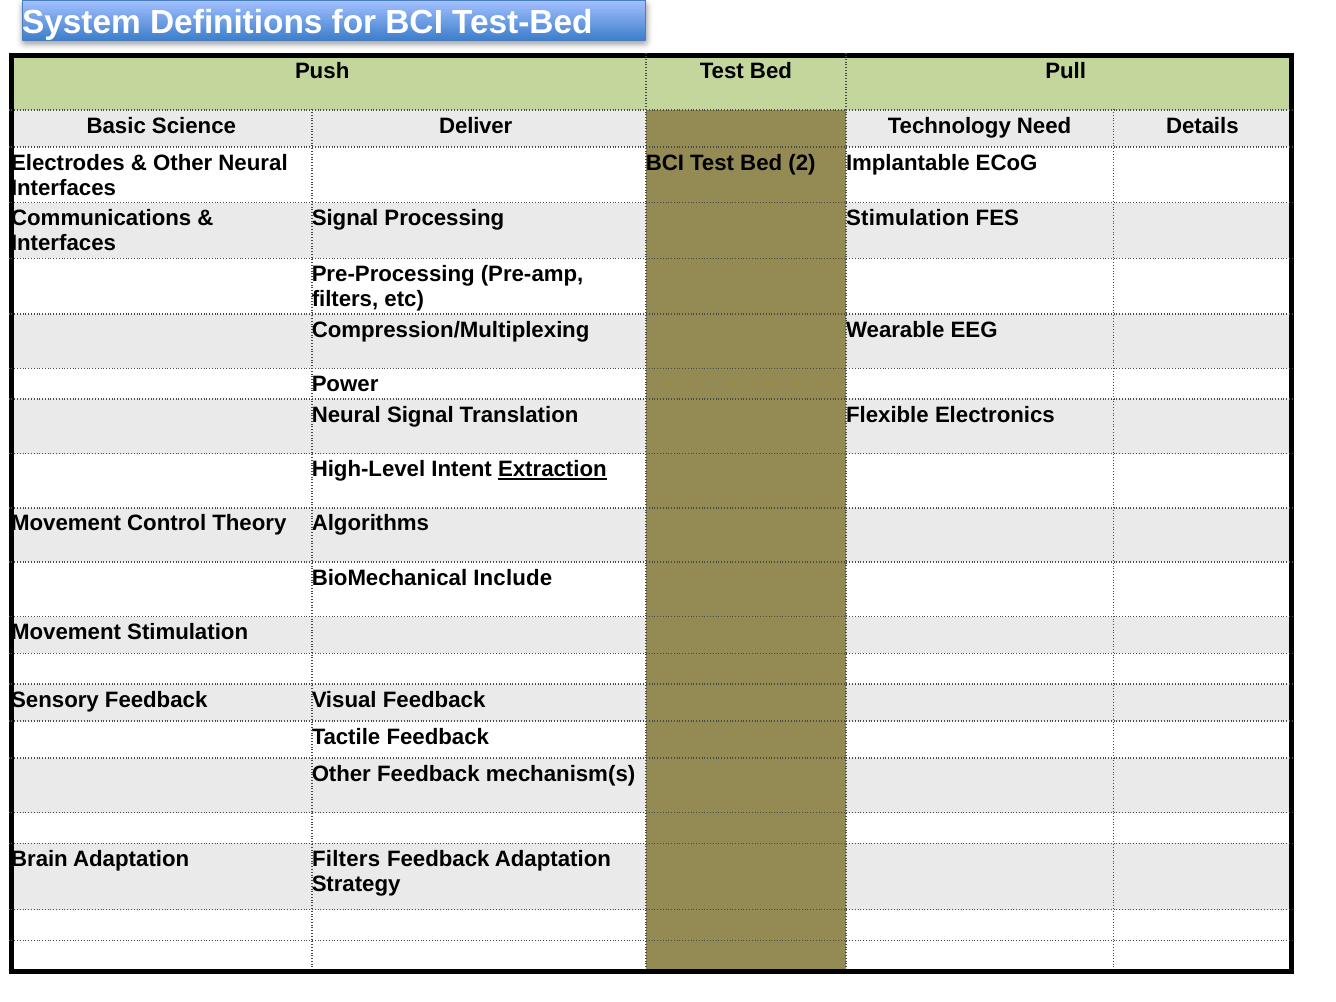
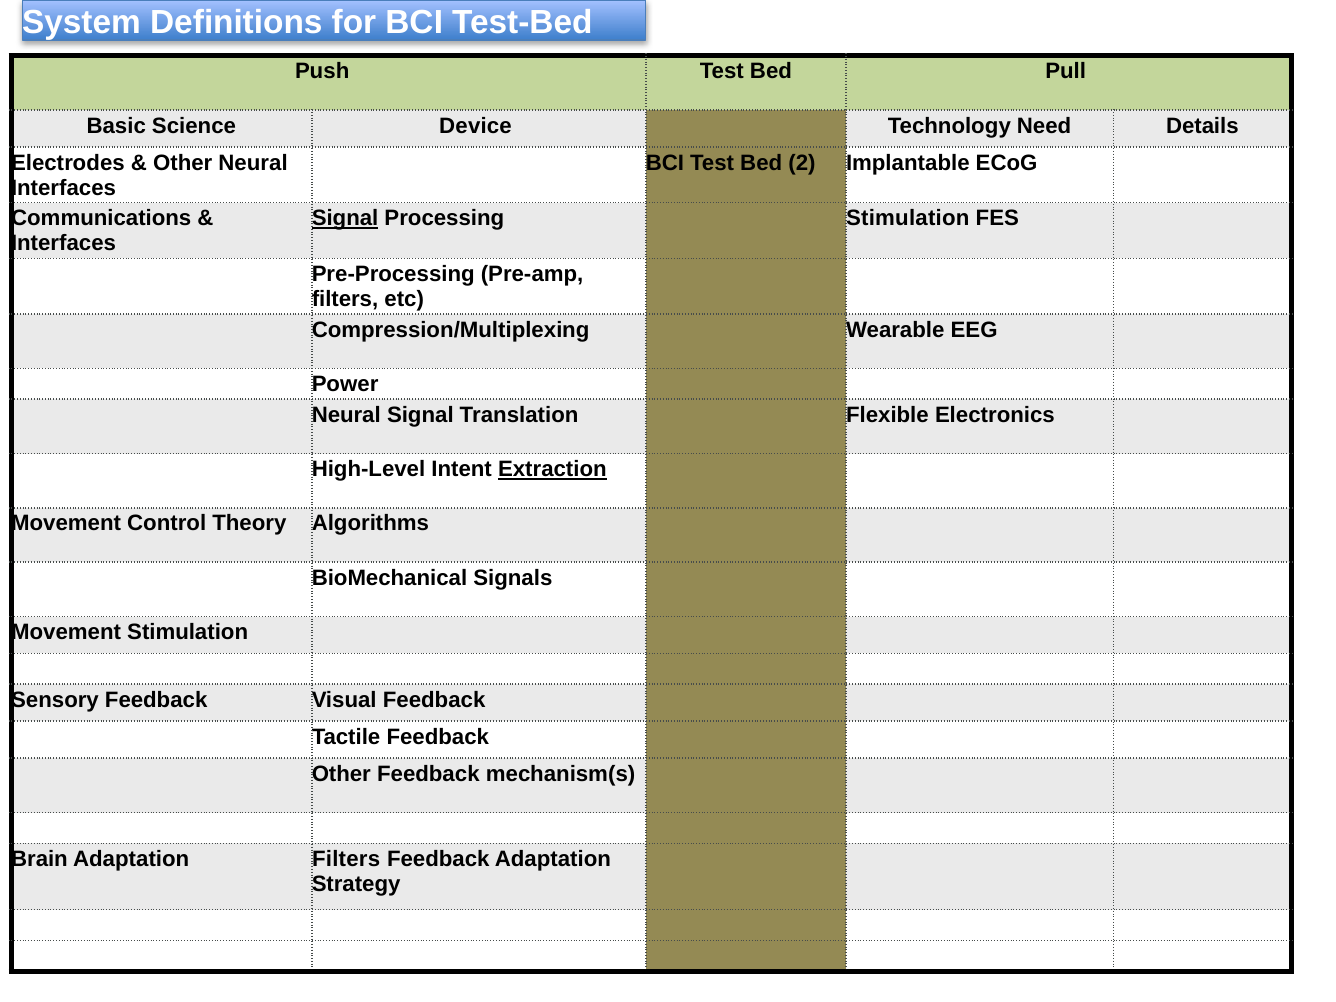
Deliver: Deliver -> Device (476, 126)
Signal underline: none -> present (345, 218)
Include: Include -> Signals (513, 578)
